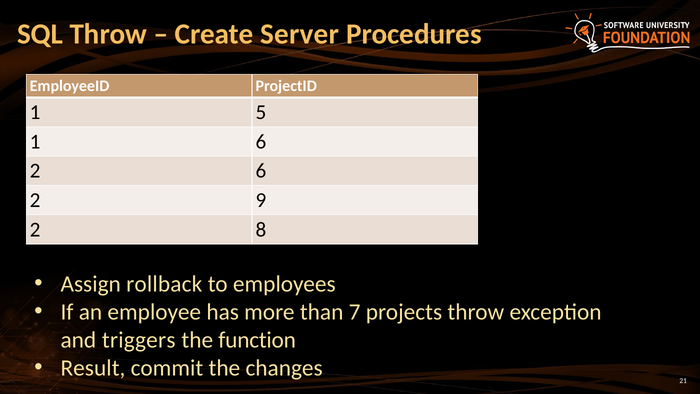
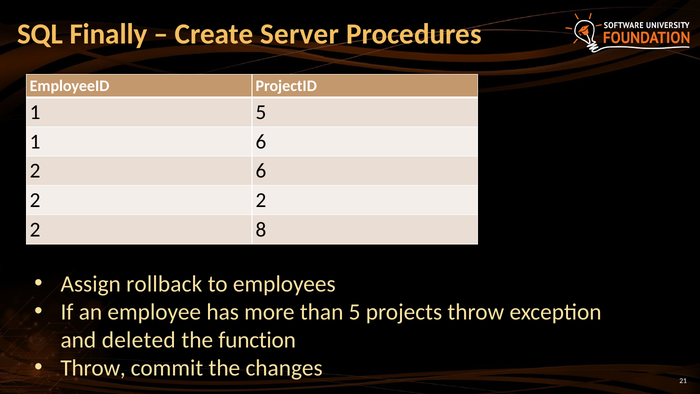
SQL Throw: Throw -> Finally (108, 34)
9: 9 -> 2 (261, 200)
than 7: 7 -> 5 (355, 312)
triggers: triggers -> deleted (139, 340)
Result: Result -> Throw (93, 368)
